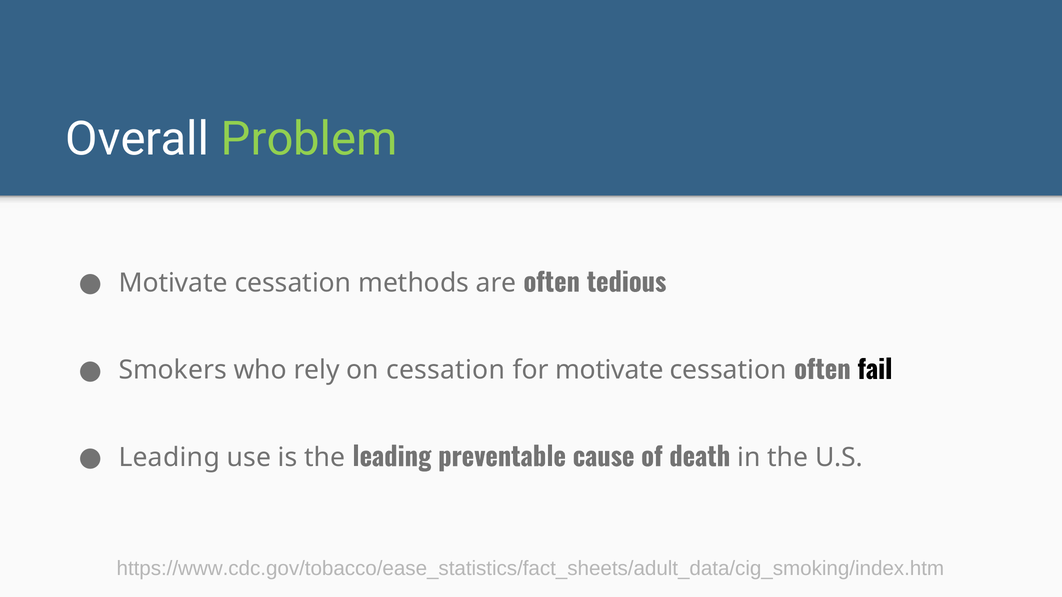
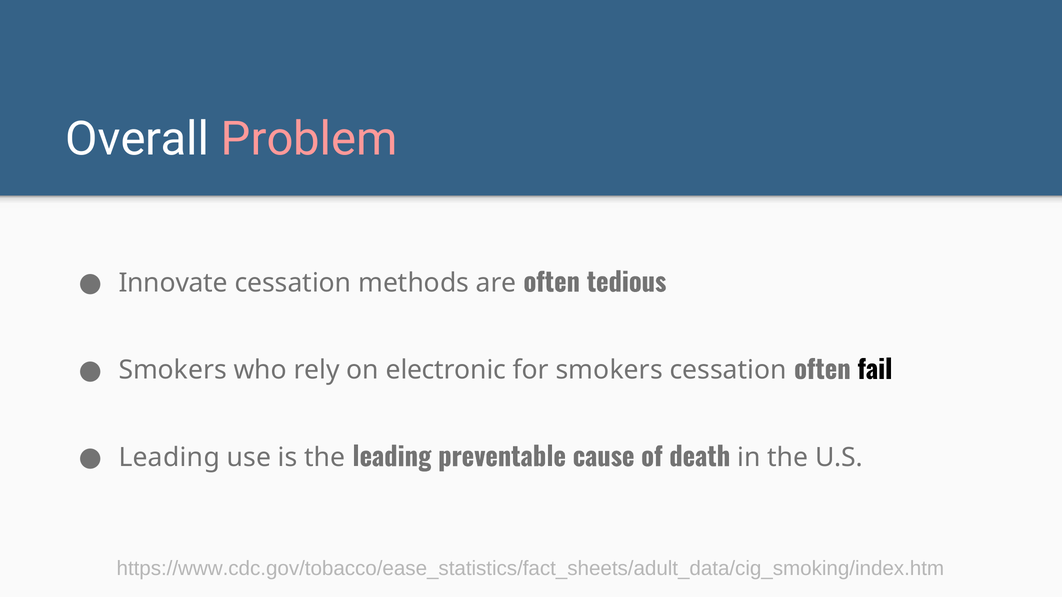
Problem colour: light green -> pink (309, 139)
Motivate: Motivate -> Innovate (173, 283)
on cessation: cessation -> electronic (446, 370)
for motivate: motivate -> smokers (609, 370)
